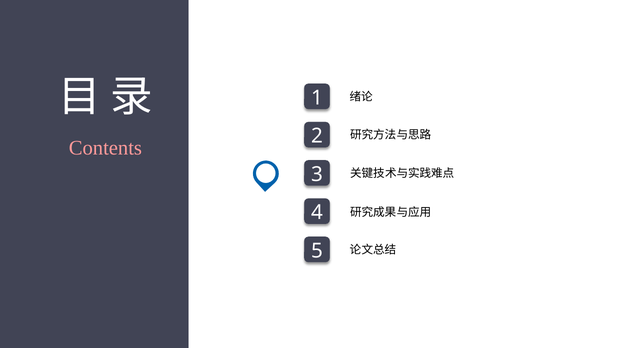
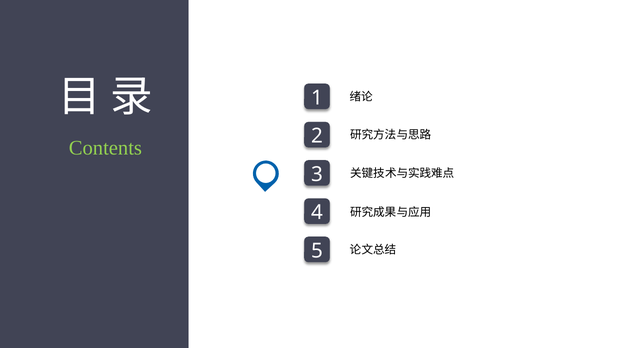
Contents colour: pink -> light green (105, 148)
